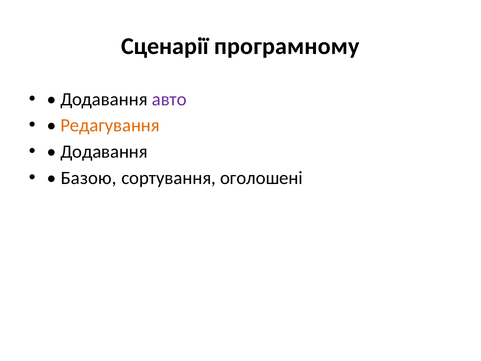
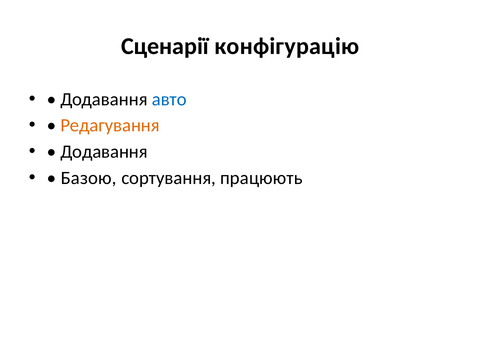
програмному: програмному -> конфігурацію (287, 46)
авто colour: purple -> blue (169, 99)
оголошені: оголошені -> працюють (261, 178)
